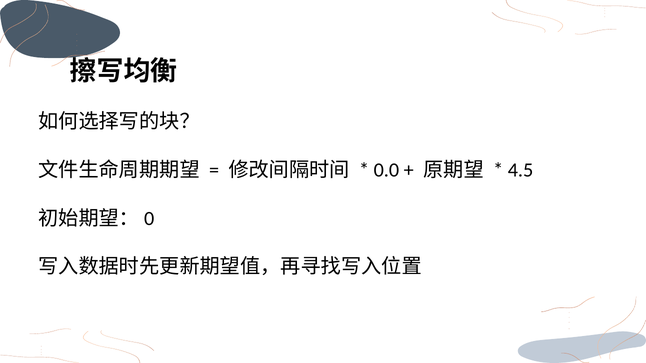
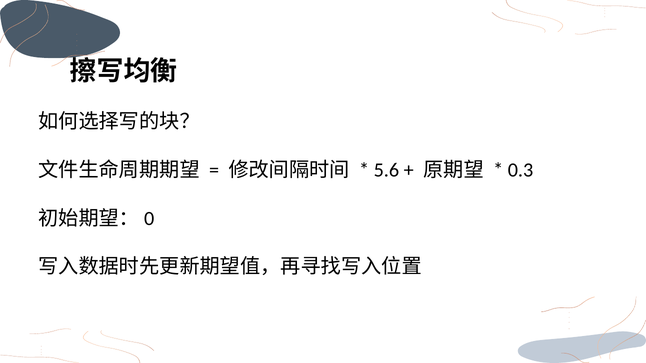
0.0: 0.0 -> 5.6 (386, 170)
4.5: 4.5 -> 0.3 (521, 170)
